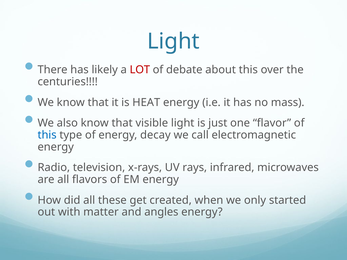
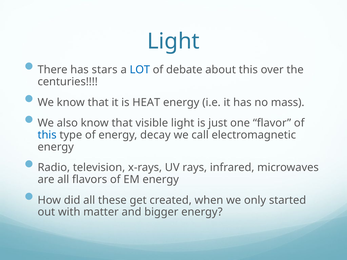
likely: likely -> stars (105, 70)
LOT colour: red -> blue (140, 70)
angles: angles -> bigger (161, 212)
